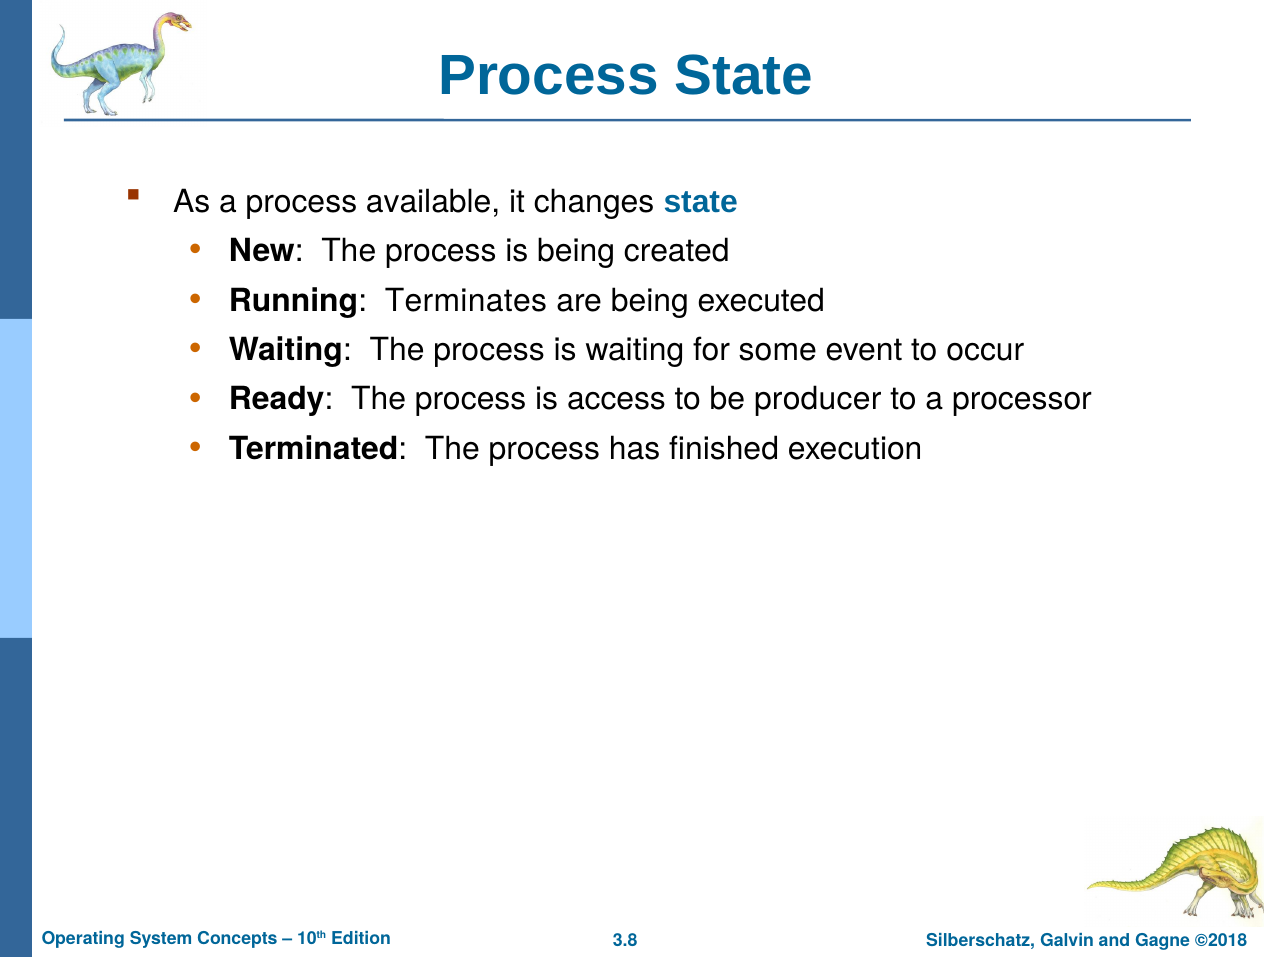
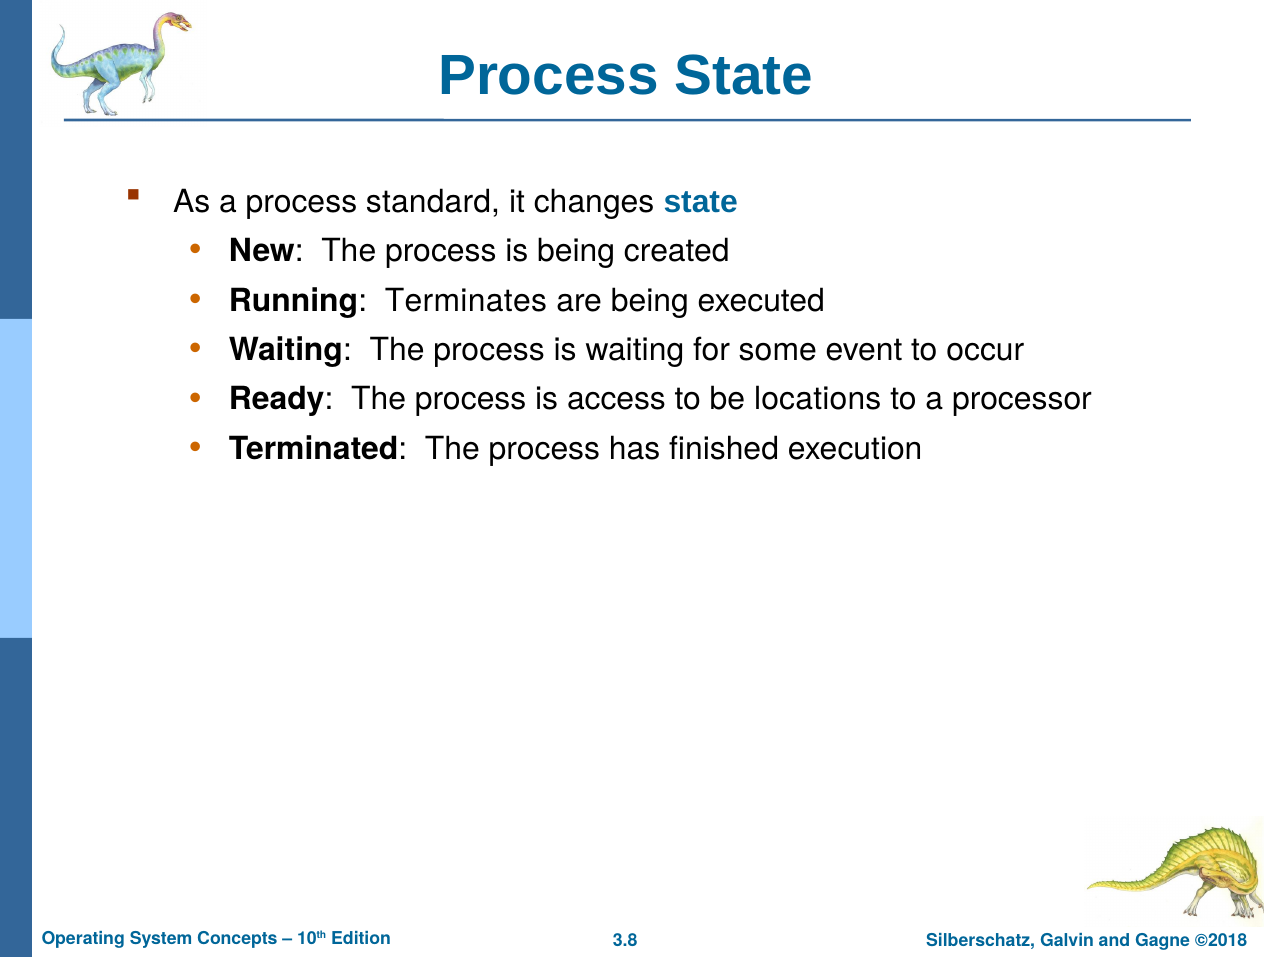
available: available -> standard (433, 202)
producer: producer -> locations (818, 399)
